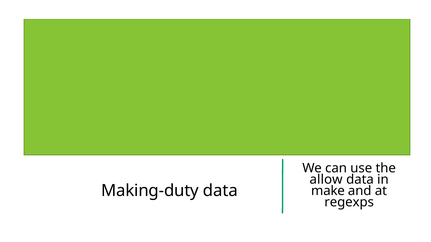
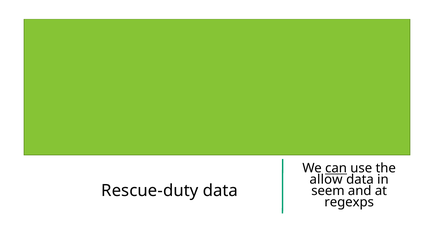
can underline: none -> present (336, 169)
Making-duty: Making-duty -> Rescue-duty (150, 191)
make: make -> seem (328, 191)
